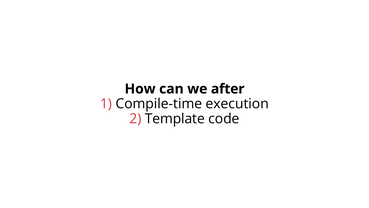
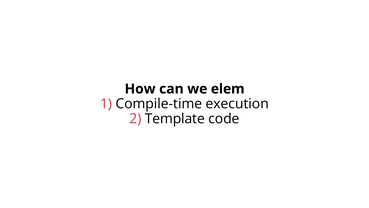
after: after -> elem (228, 89)
